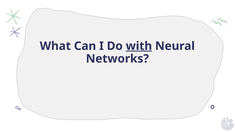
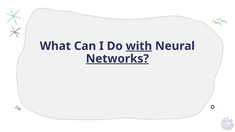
Networks underline: none -> present (117, 59)
